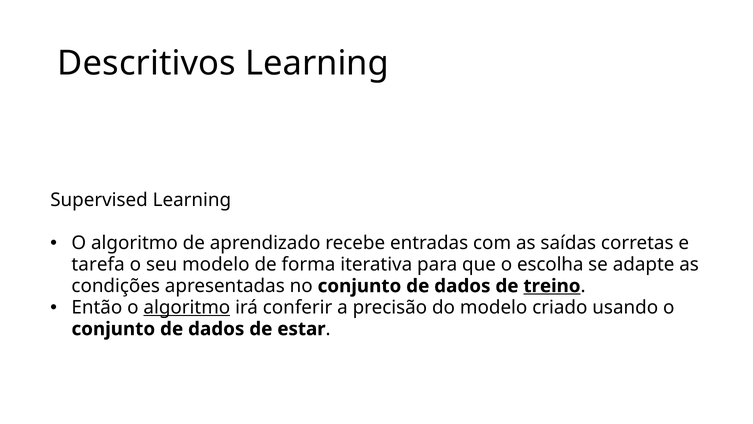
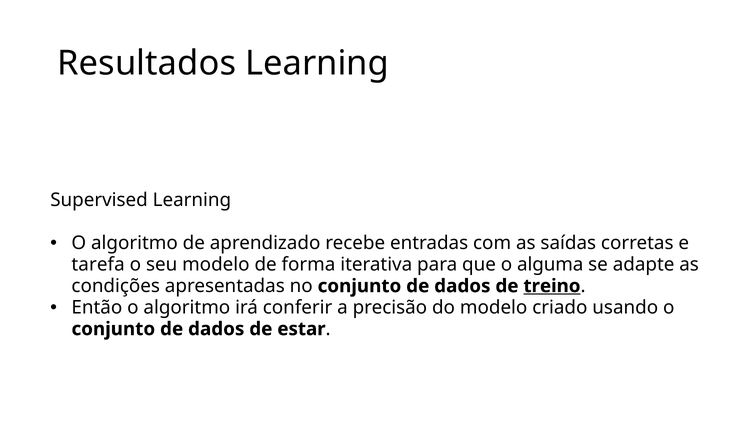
Descritivos: Descritivos -> Resultados (147, 63)
escolha: escolha -> alguma (550, 264)
algoritmo underline: present -> none (187, 307)
